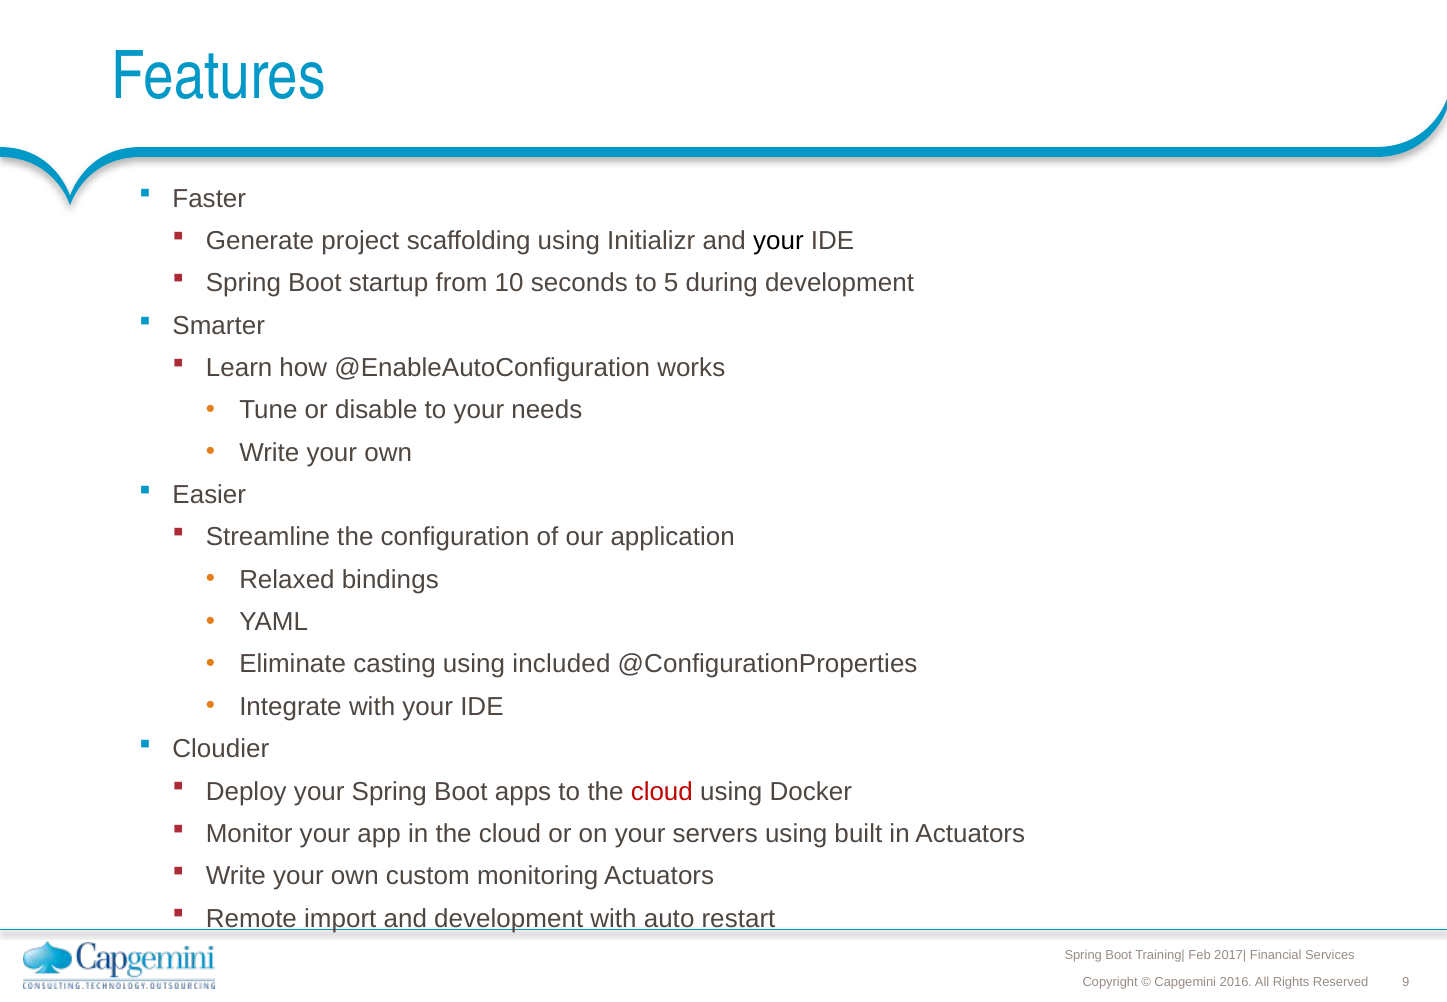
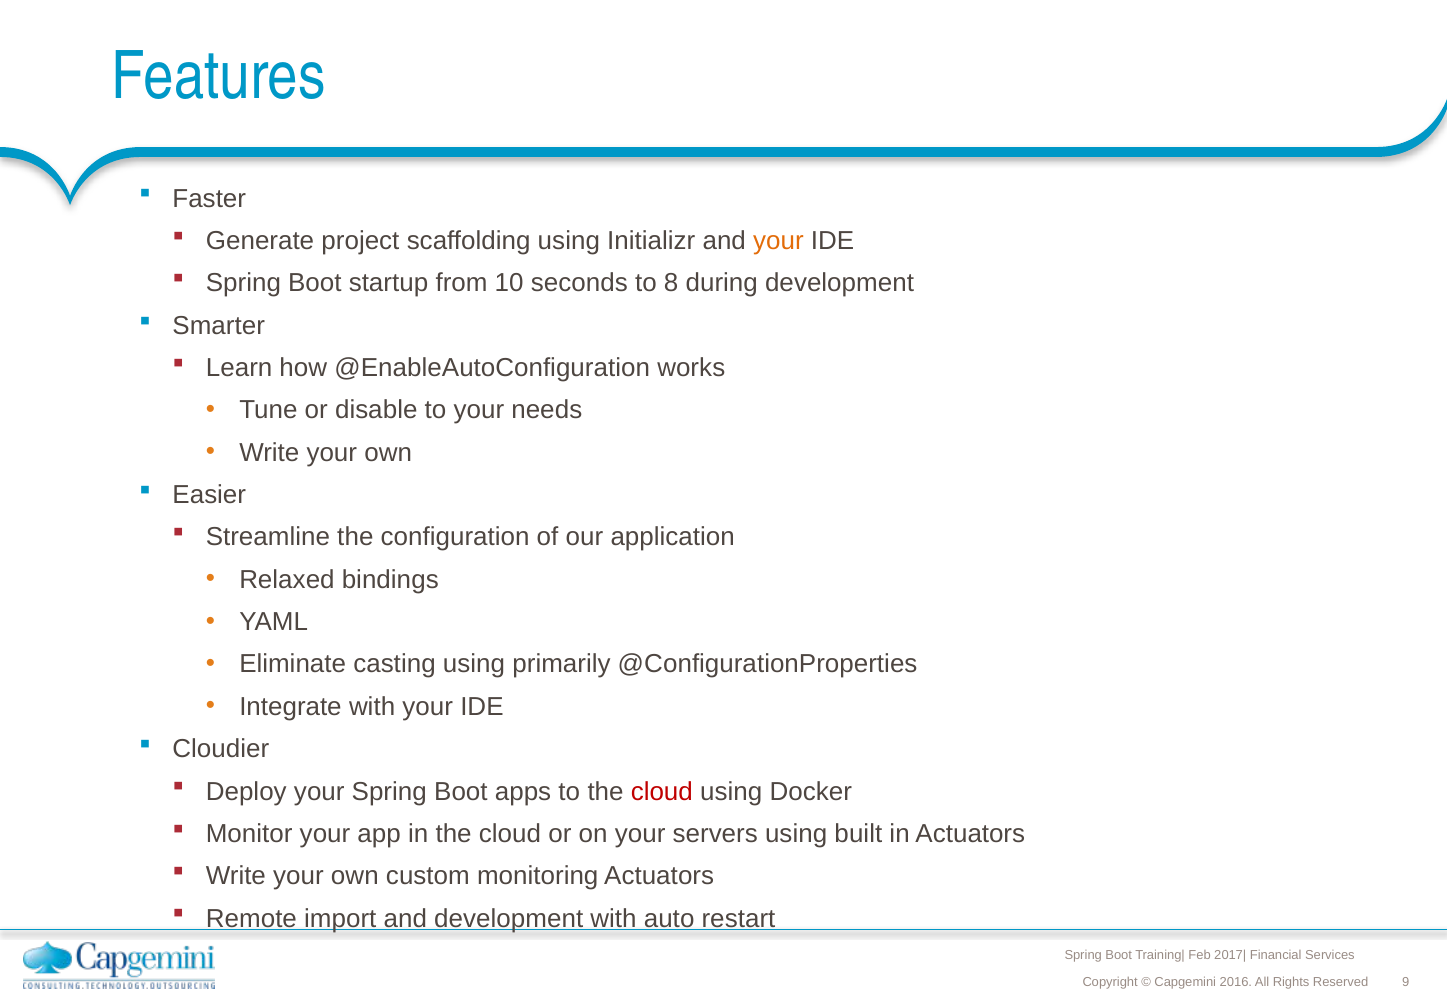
your colour: black -> orange (778, 241)
5: 5 -> 8 (671, 283)
included: included -> primarily (562, 664)
